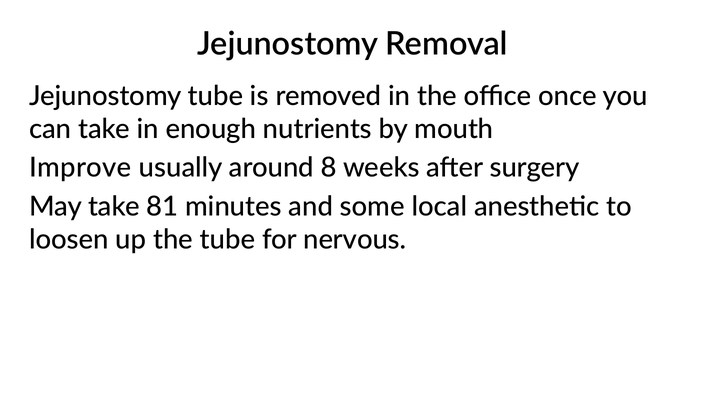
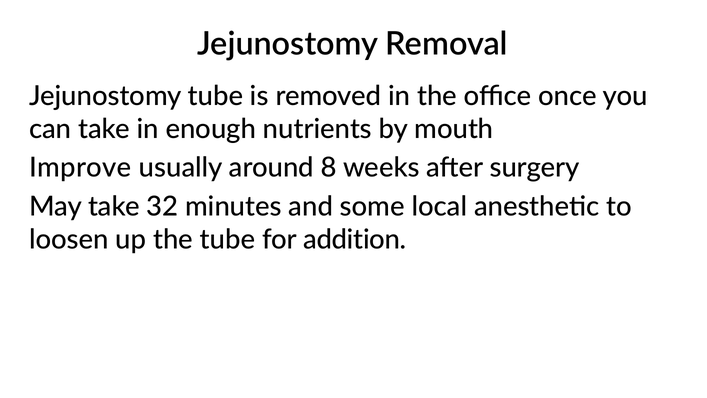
81: 81 -> 32 (162, 206)
nervous: nervous -> addition (355, 239)
